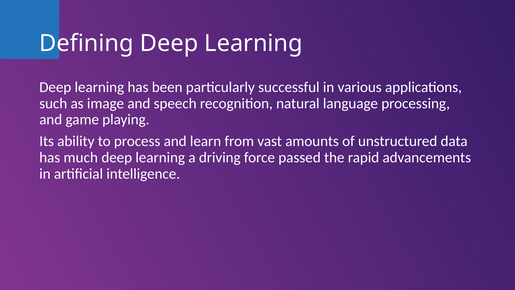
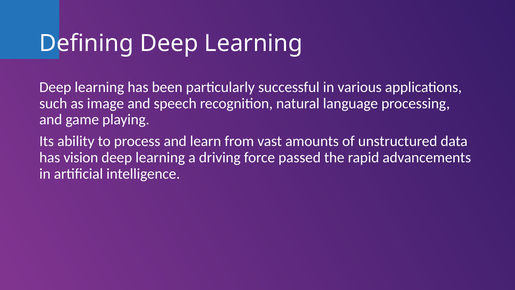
much: much -> vision (81, 157)
